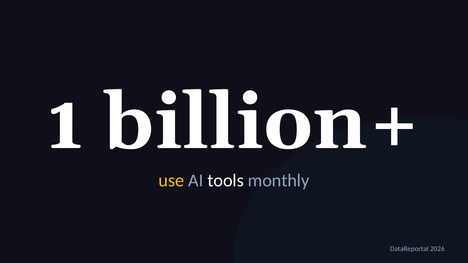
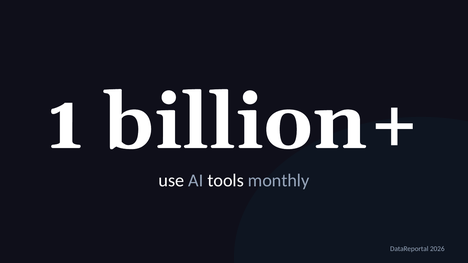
use colour: yellow -> white (171, 181)
